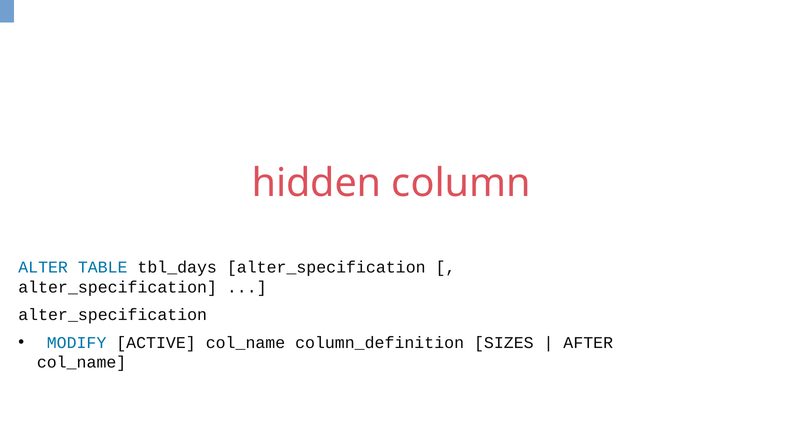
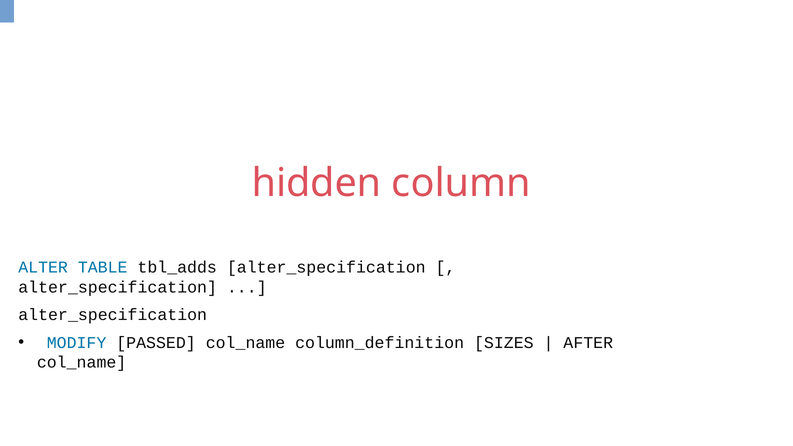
tbl_days: tbl_days -> tbl_adds (177, 267)
ACTIVE: ACTIVE -> PASSED (156, 343)
